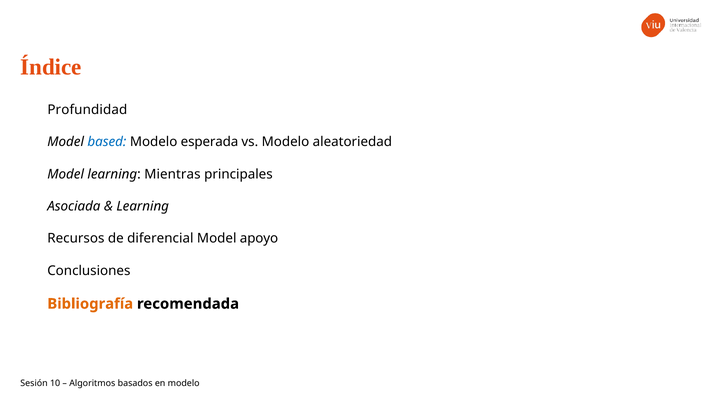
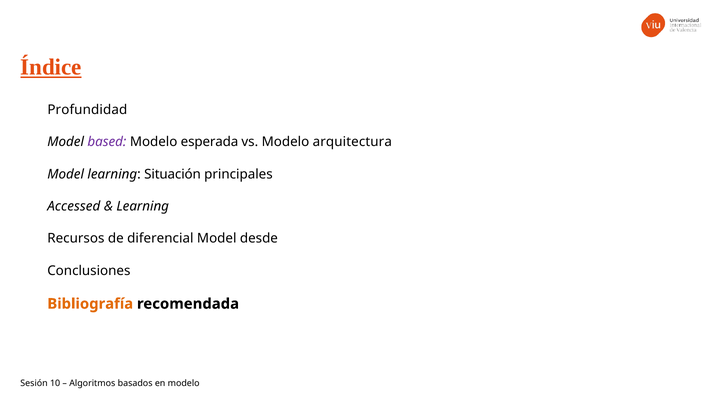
Índice underline: none -> present (51, 67)
based colour: blue -> purple (107, 142)
aleatoriedad: aleatoriedad -> arquitectura (352, 142)
Mientras: Mientras -> Situación (173, 174)
Asociada: Asociada -> Accessed (74, 206)
apoyo: apoyo -> desde (259, 238)
